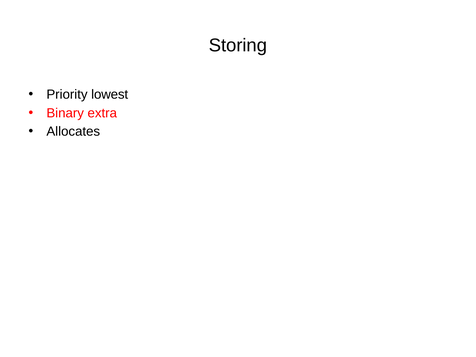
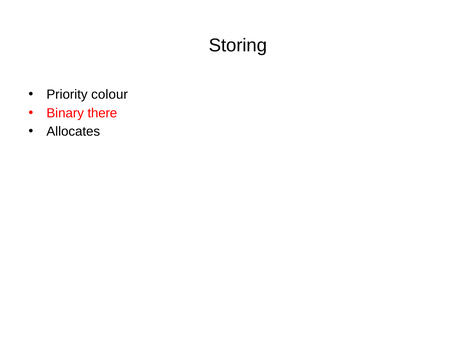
lowest: lowest -> colour (110, 95)
extra: extra -> there (102, 113)
